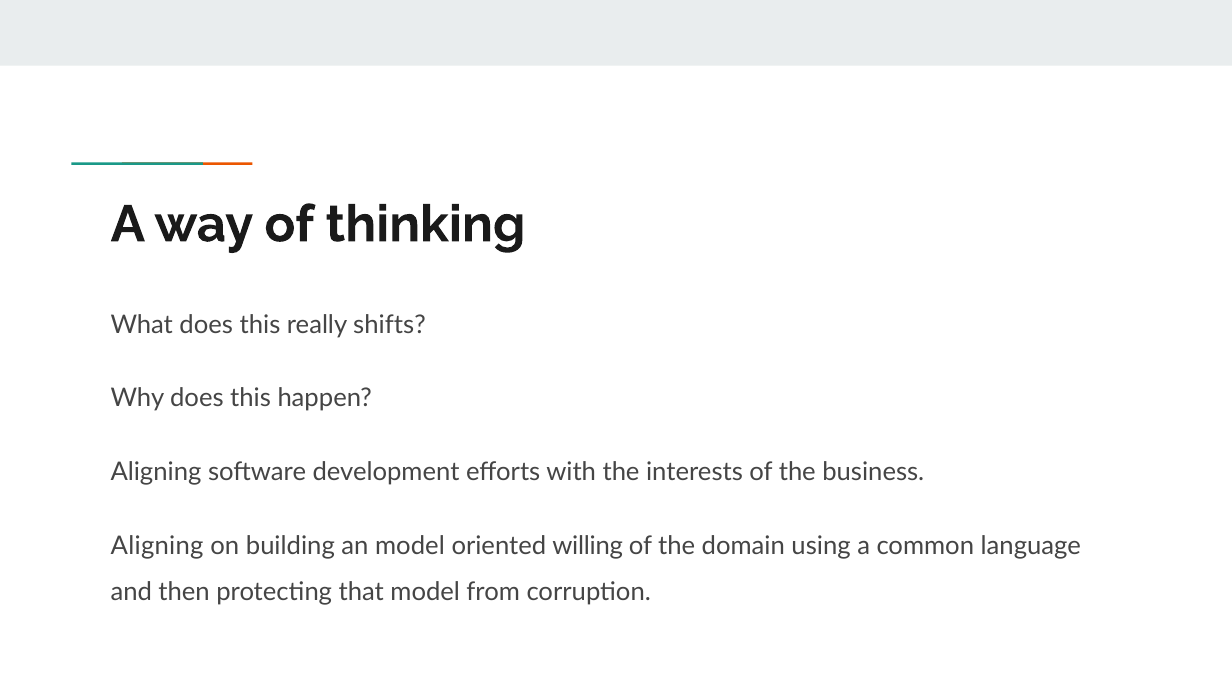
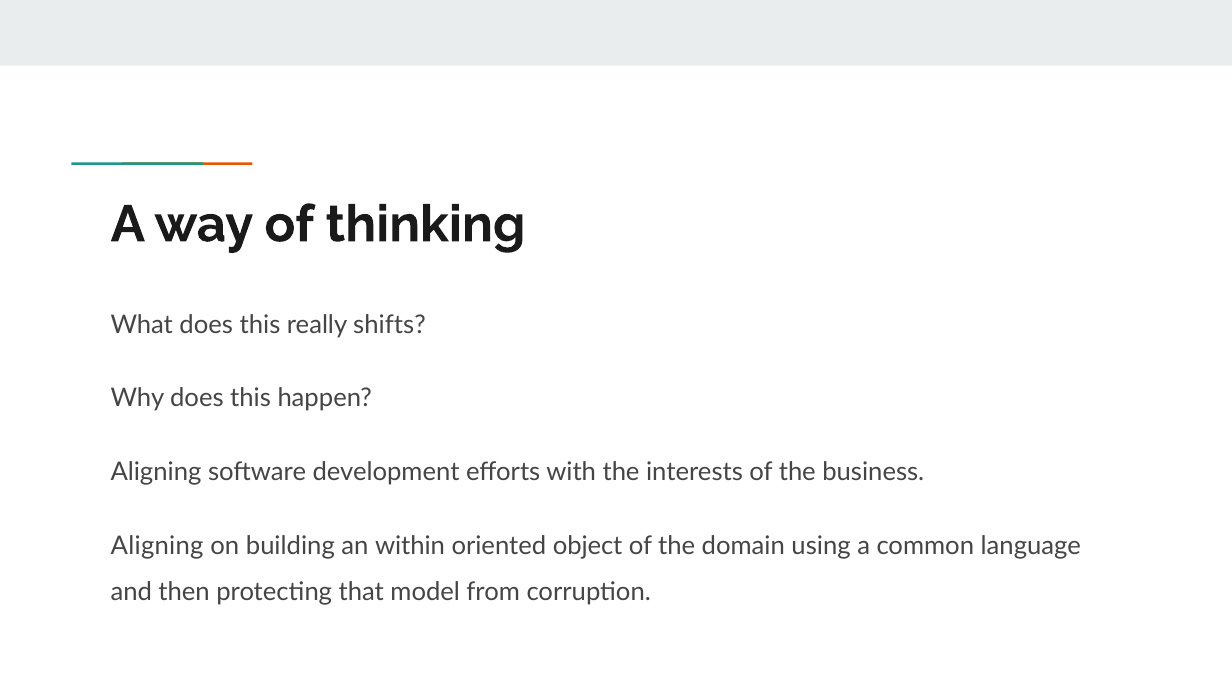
an model: model -> within (410, 546)
willing: willing -> object (588, 546)
